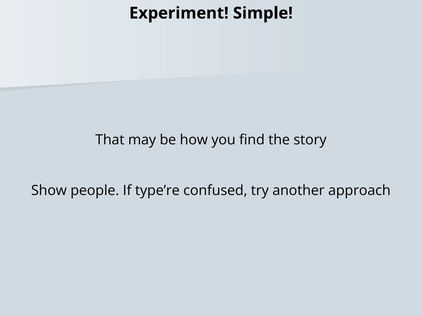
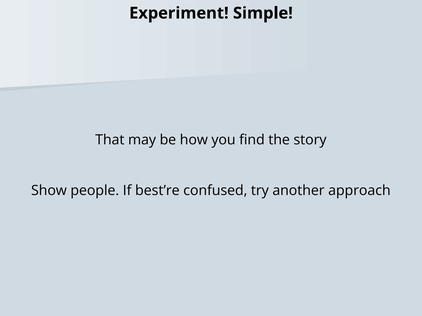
type’re: type’re -> best’re (157, 191)
